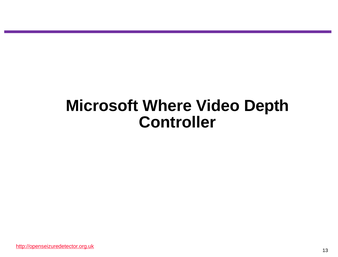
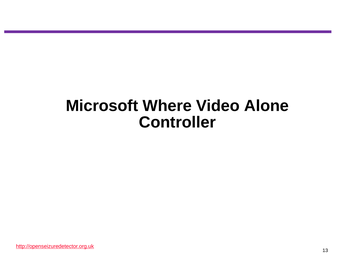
Depth: Depth -> Alone (267, 106)
